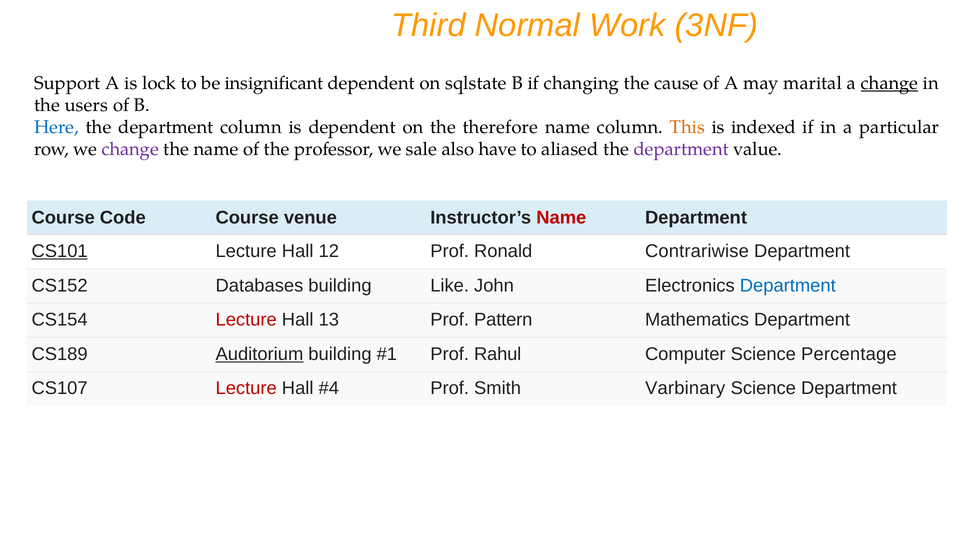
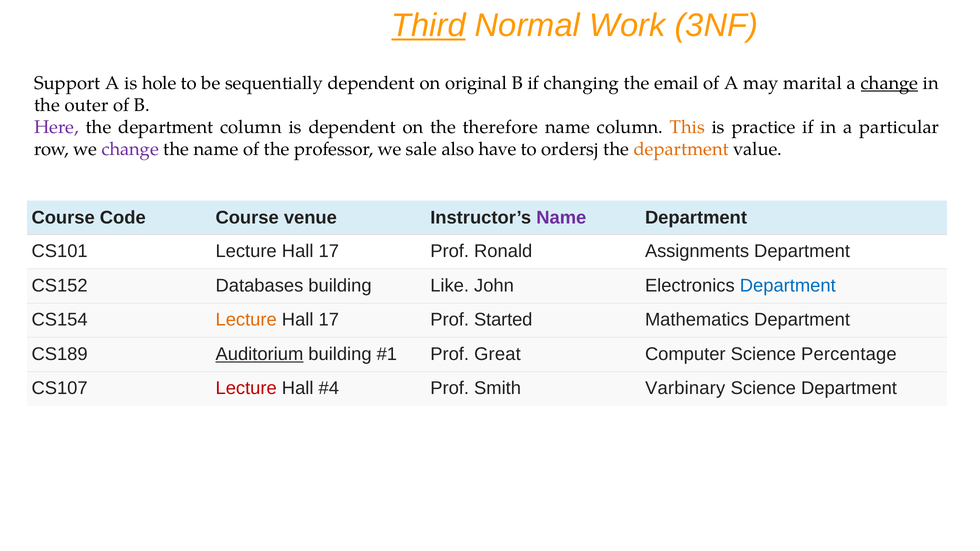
Third underline: none -> present (429, 26)
lock: lock -> hole (159, 83)
insignificant: insignificant -> sequentially (274, 83)
sqlstate: sqlstate -> original (476, 83)
cause: cause -> email (677, 83)
users: users -> outer (86, 105)
Here colour: blue -> purple (57, 127)
indexed: indexed -> practice (763, 127)
aliased: aliased -> ordersj (570, 149)
department colour: purple -> orange (681, 149)
Name colour: red -> purple (561, 218)
CS101 underline: present -> none (60, 251)
12: 12 -> 17 (329, 251)
Contrariwise: Contrariwise -> Assignments (697, 251)
Lecture colour: red -> orange (246, 320)
13: 13 -> 17 (329, 320)
Pattern: Pattern -> Started (503, 320)
Rahul: Rahul -> Great (497, 354)
